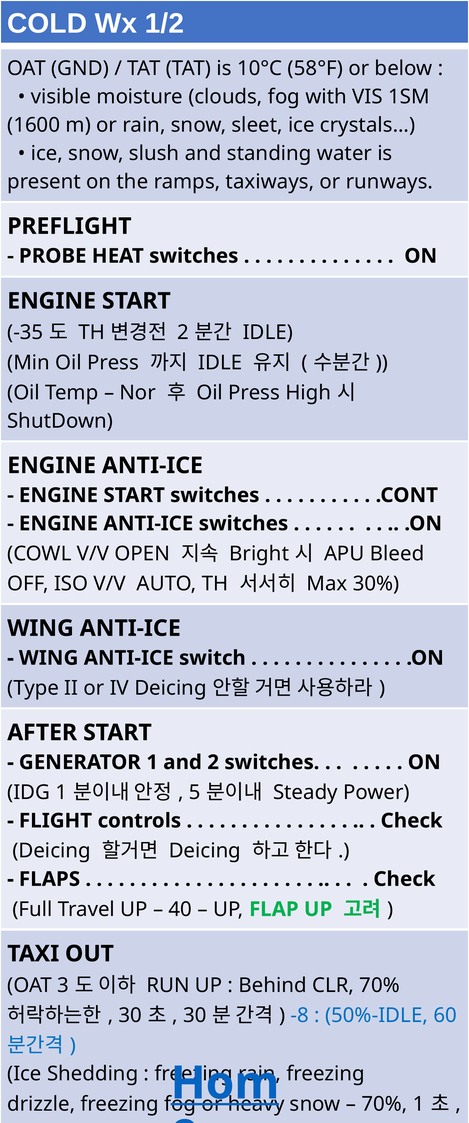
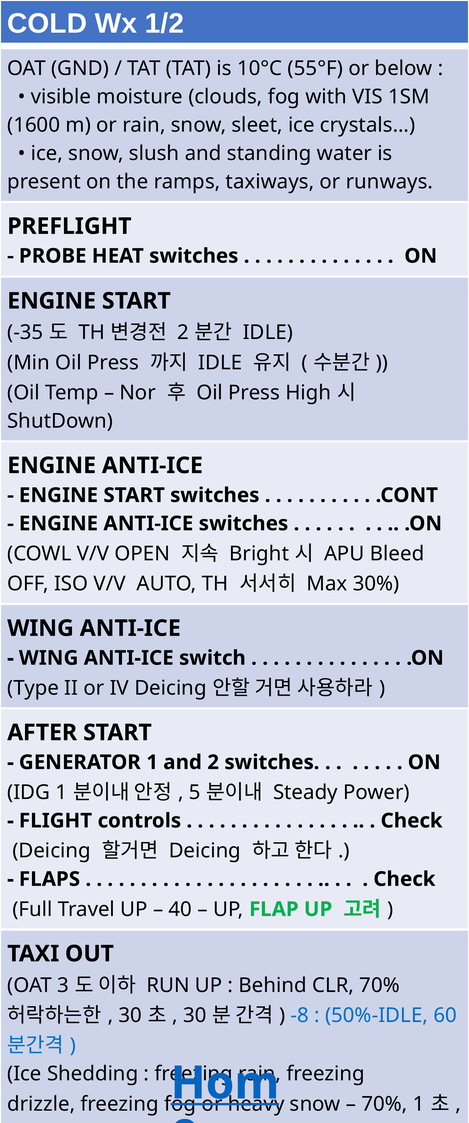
58°F: 58°F -> 55°F (315, 69)
